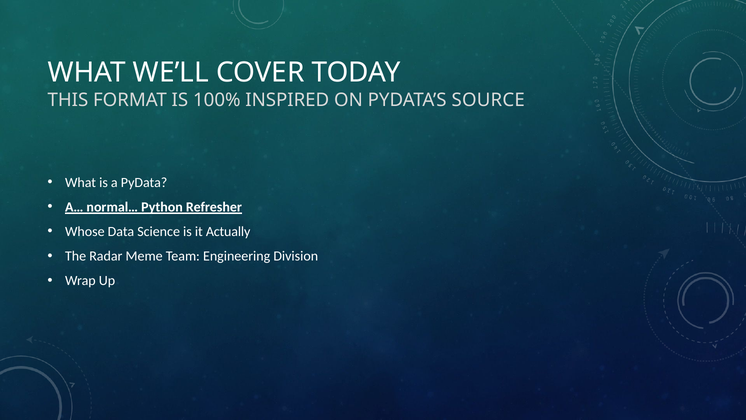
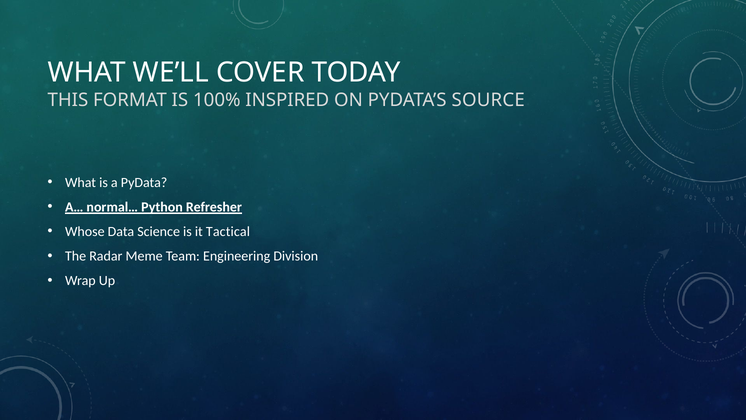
Actually: Actually -> Tactical (228, 231)
